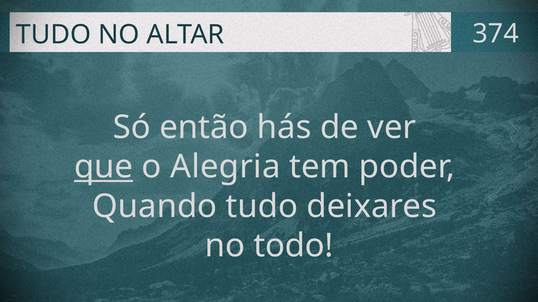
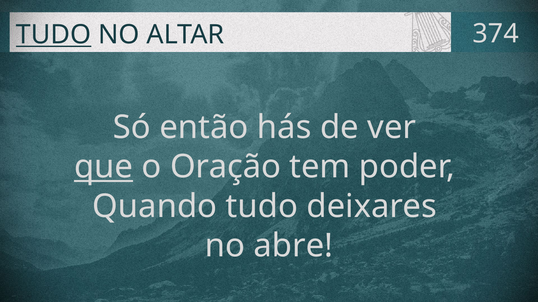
TUDO underline: none -> present (54, 35)
Alegria: Alegria -> Oração (225, 167)
todo: todo -> abre (293, 246)
